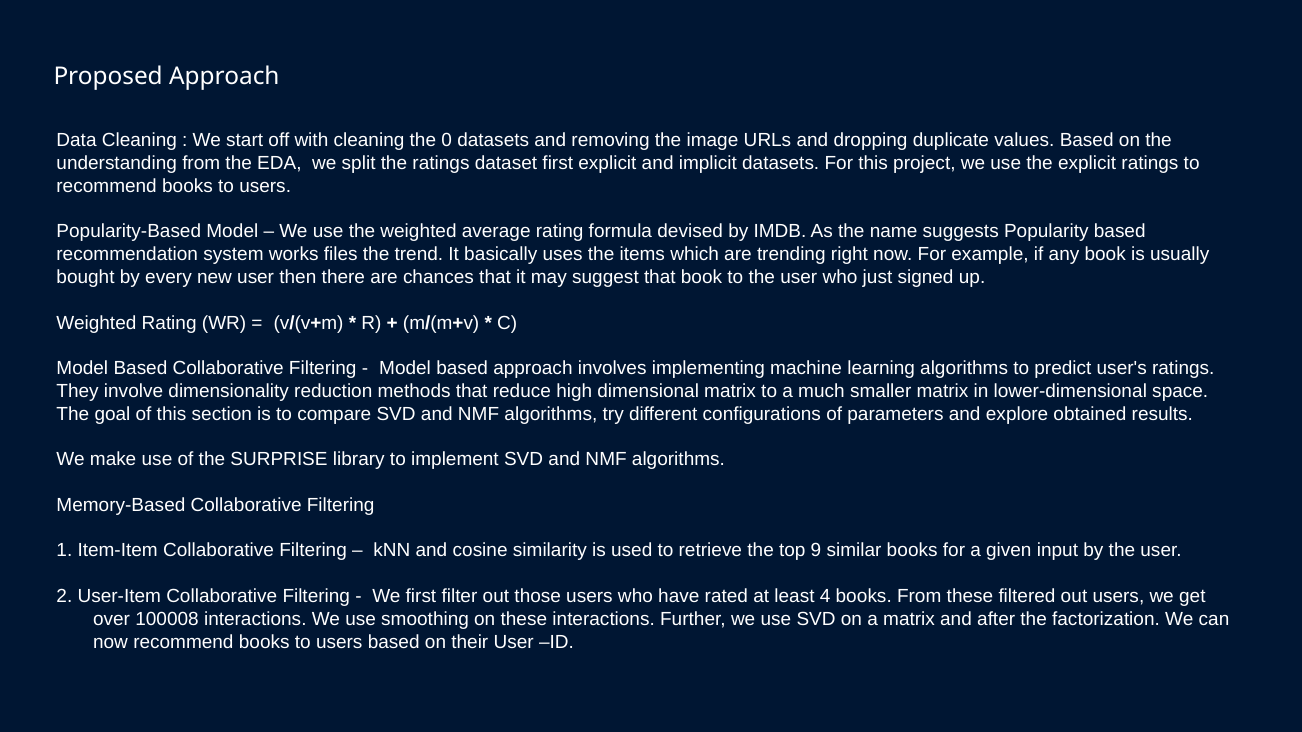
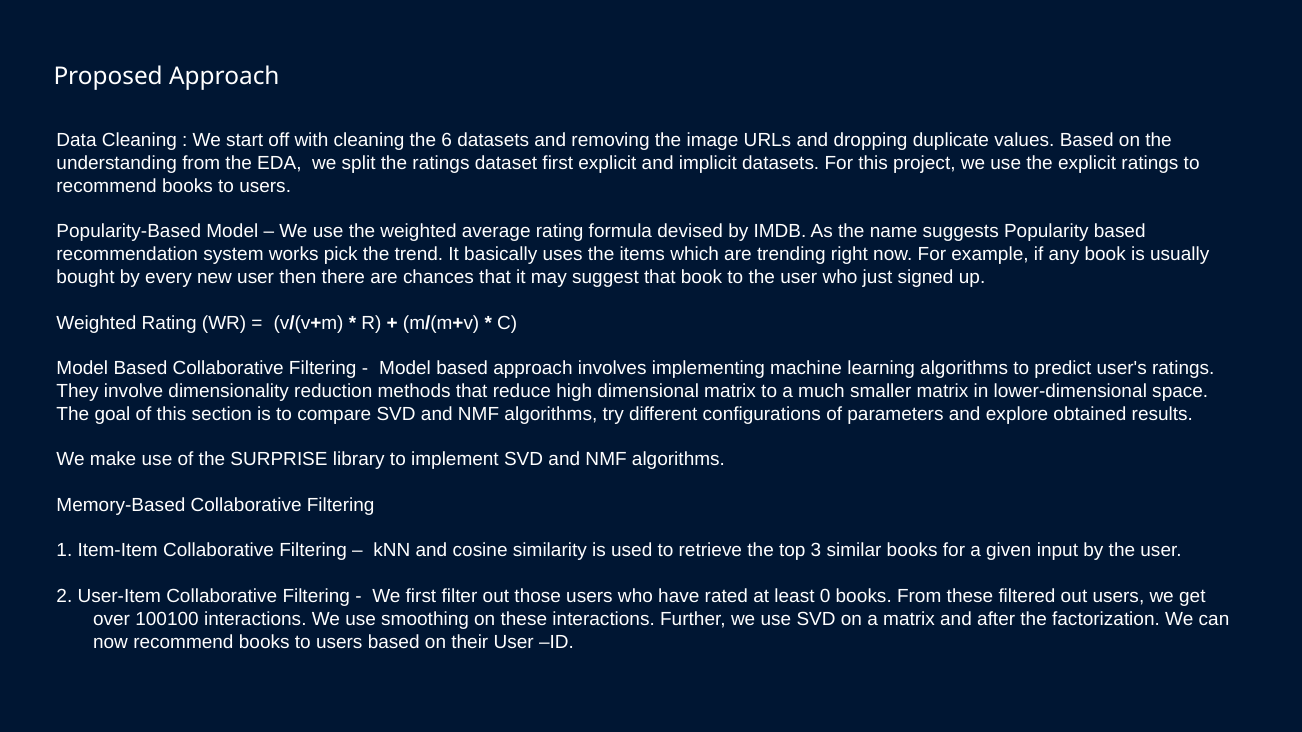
0: 0 -> 6 (447, 141)
files: files -> pick (341, 255)
9: 9 -> 3 (816, 551)
4: 4 -> 0 (825, 597)
100008: 100008 -> 100100 (167, 619)
